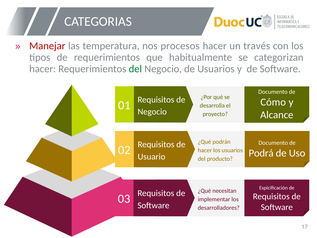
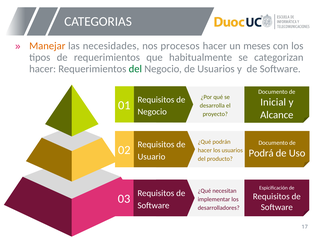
Manejar colour: red -> orange (47, 46)
temperatura: temperatura -> necesidades (111, 46)
través: través -> meses (257, 46)
Cómo: Cómo -> Inicial (273, 102)
